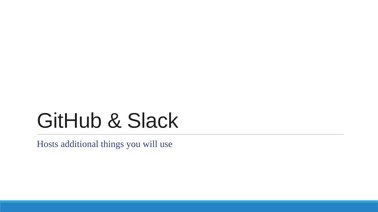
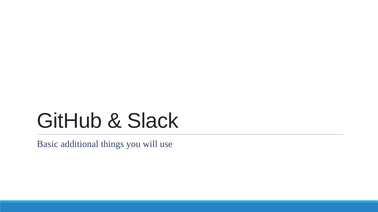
Hosts: Hosts -> Basic (48, 145)
